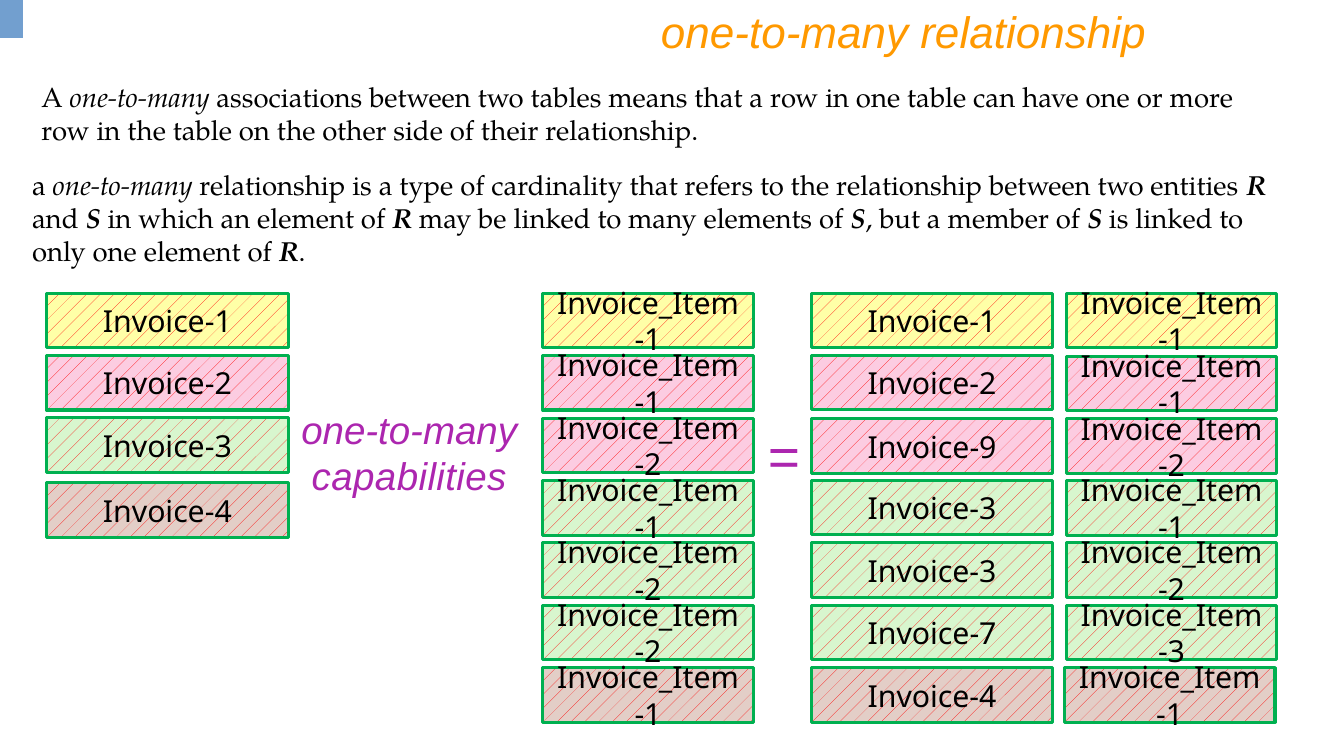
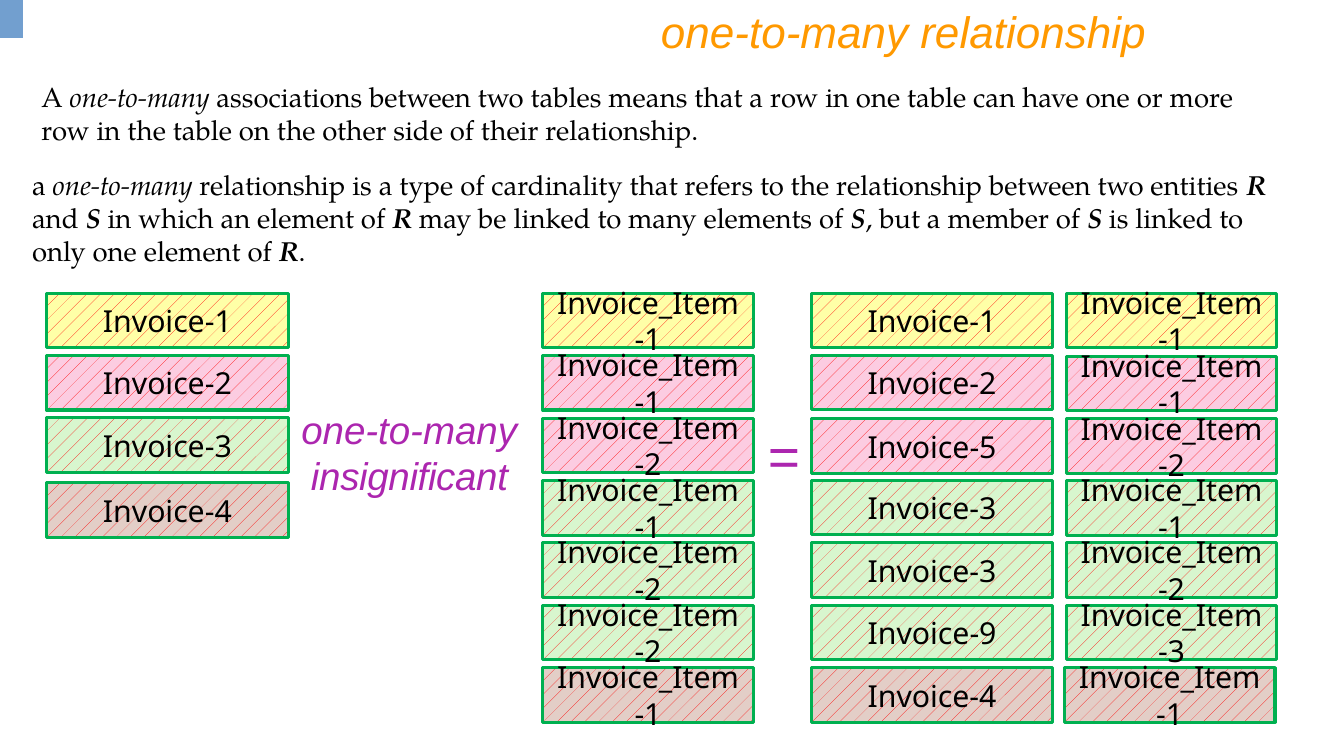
Invoice-9: Invoice-9 -> Invoice-5 (932, 448)
capabilities: capabilities -> insignificant (409, 478)
Invoice-7: Invoice-7 -> Invoice-9 (932, 635)
